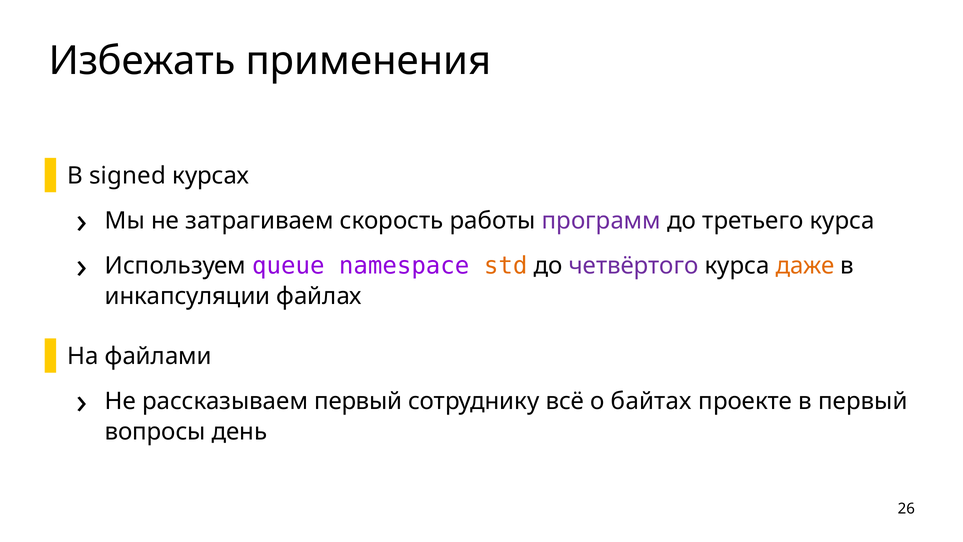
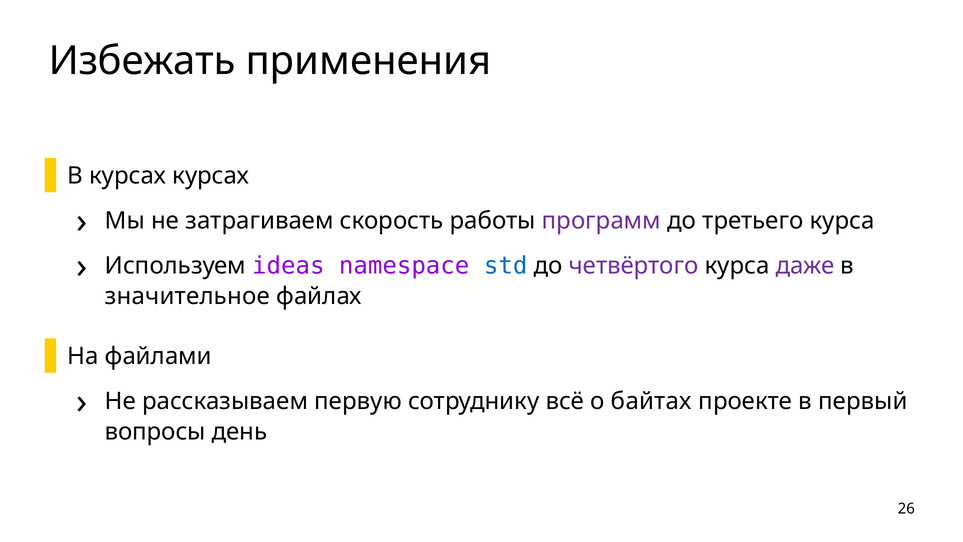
В signed: signed -> курсах (128, 176)
queue: queue -> ideas (288, 266)
std colour: orange -> blue (506, 266)
даже colour: orange -> purple (805, 266)
инкапсуляции: инкапсуляции -> значительное (187, 296)
рассказываем первый: первый -> первую (358, 401)
